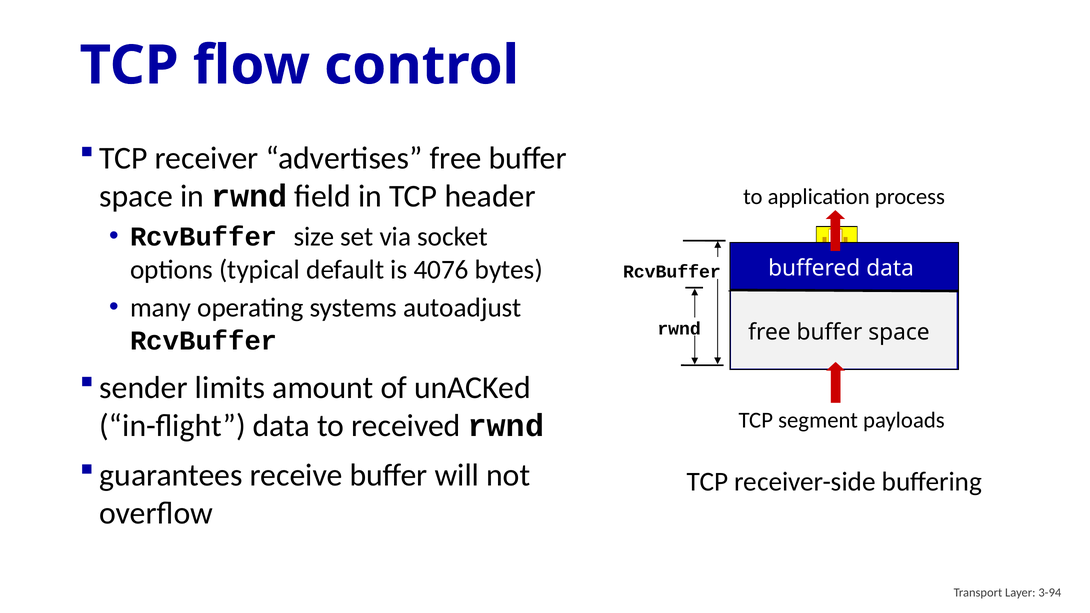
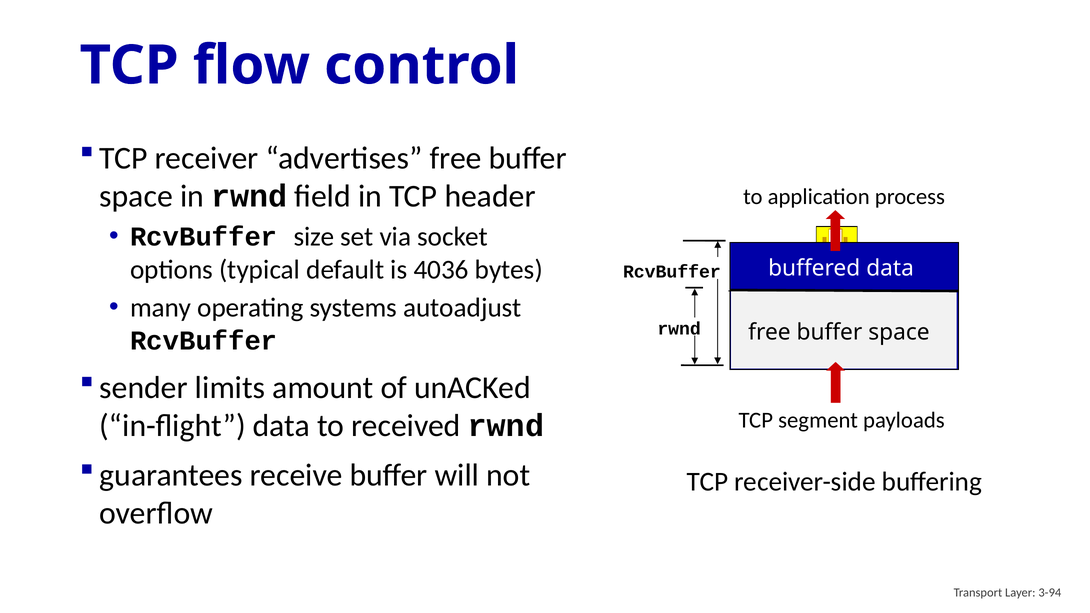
4076: 4076 -> 4036 (441, 270)
